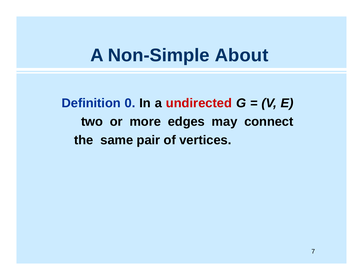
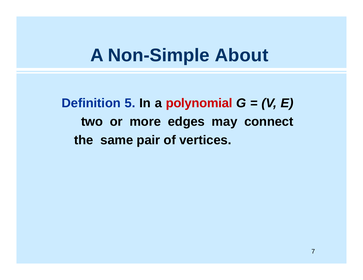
0: 0 -> 5 (130, 103)
undirected: undirected -> polynomial (199, 103)
